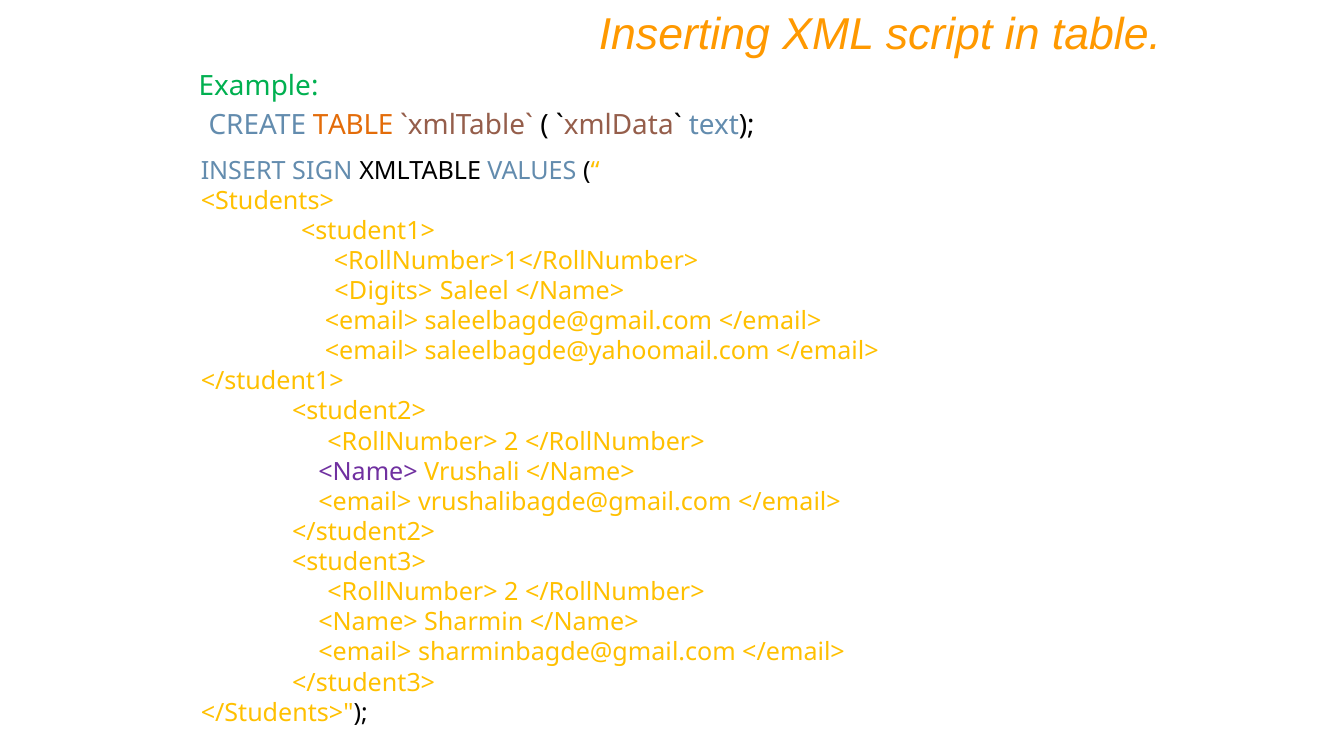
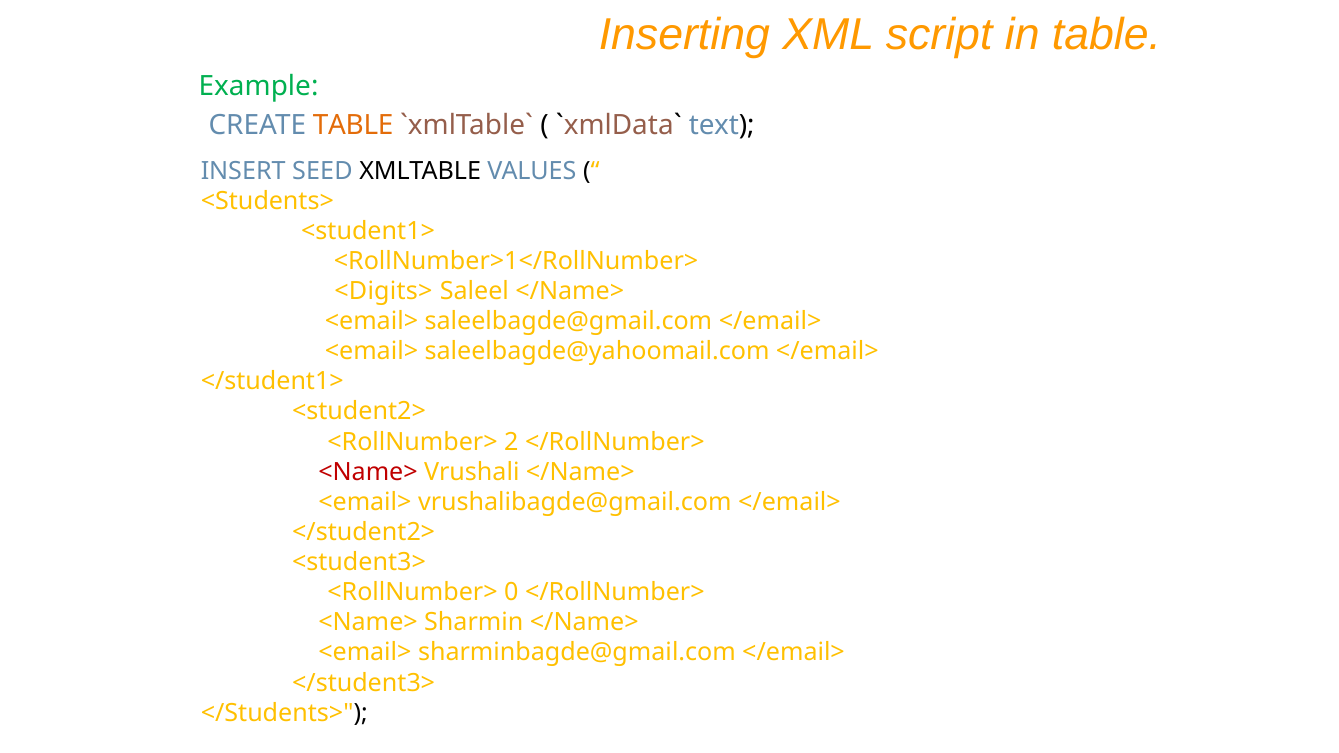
SIGN: SIGN -> SEED (322, 171)
<Name> colour: purple -> red (368, 472)
2: 2 -> 0 (511, 593)
